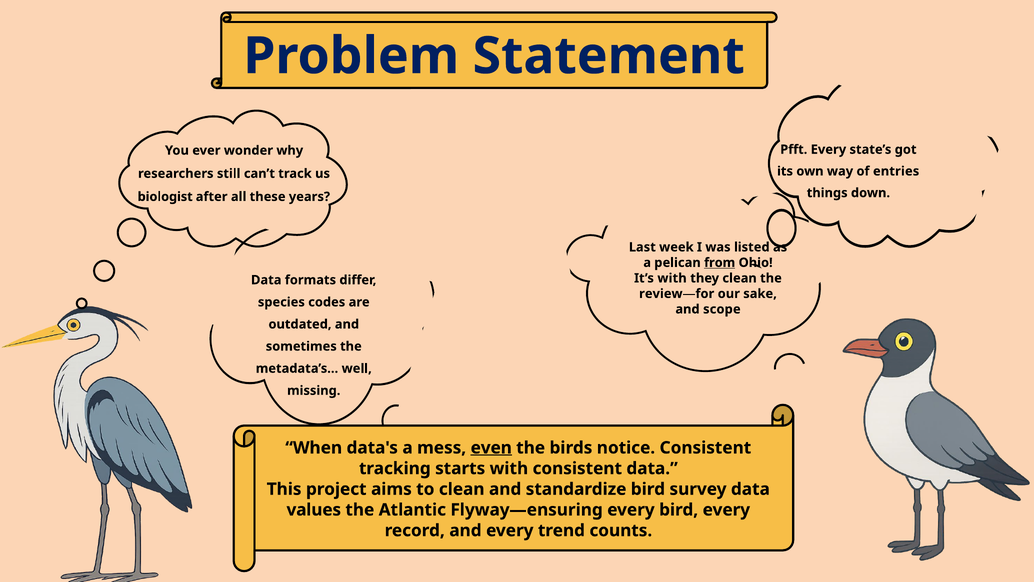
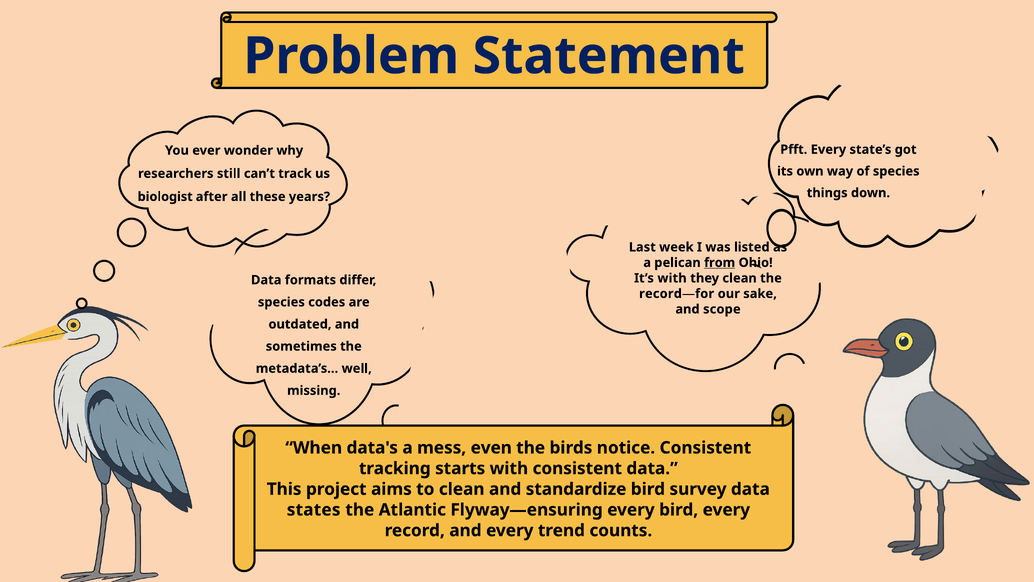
of entries: entries -> species (896, 171)
review—for: review—for -> record—for (677, 294)
even underline: present -> none (491, 448)
values: values -> states (314, 510)
